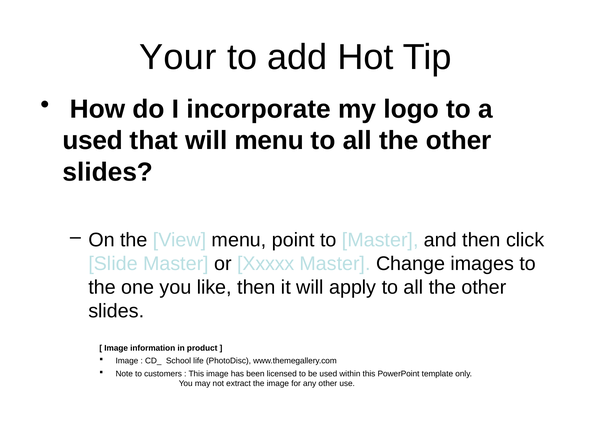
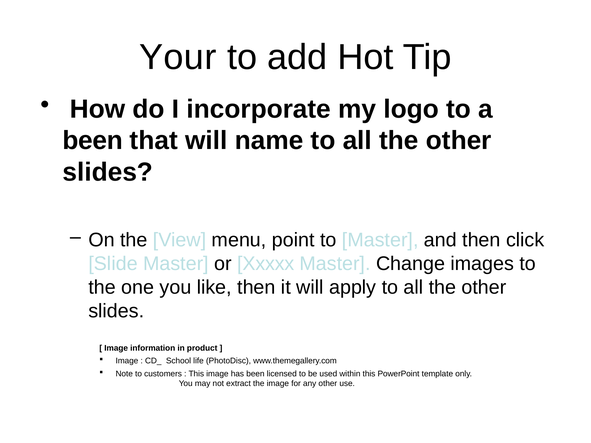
used: used -> been (93, 141)
will menu: menu -> name (269, 141)
